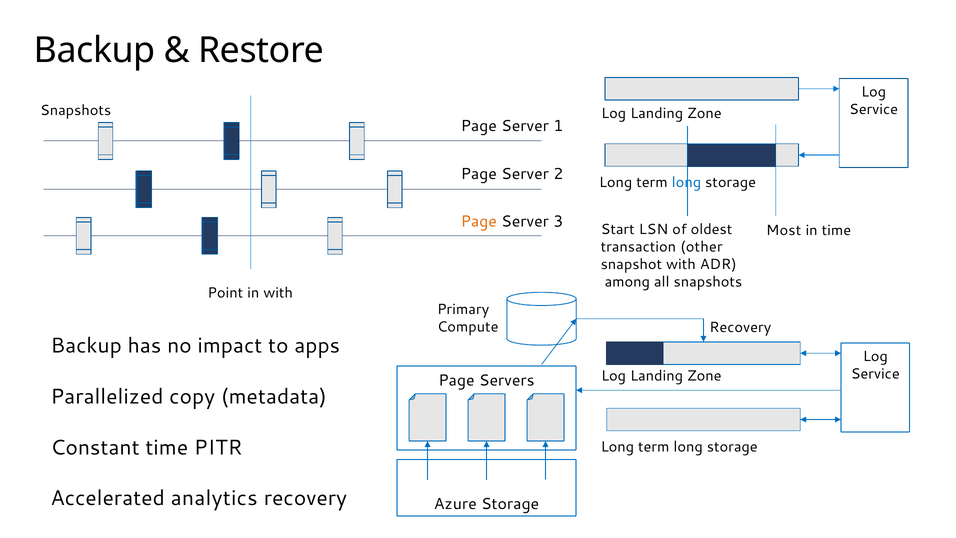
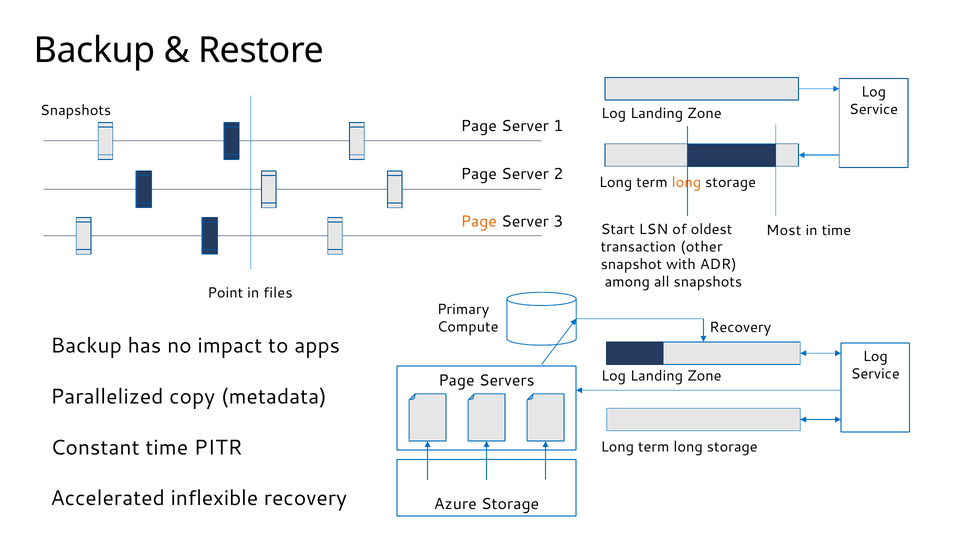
long colour: blue -> orange (686, 182)
in with: with -> files (278, 293)
analytics: analytics -> inflexible (214, 498)
